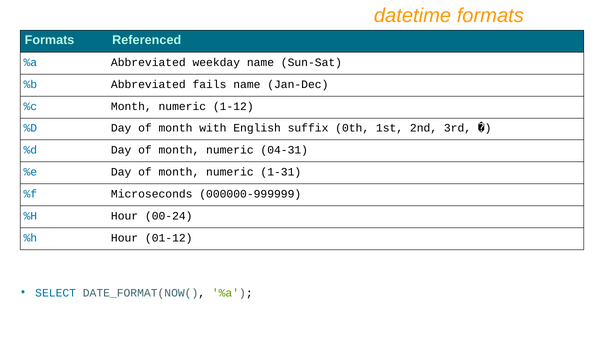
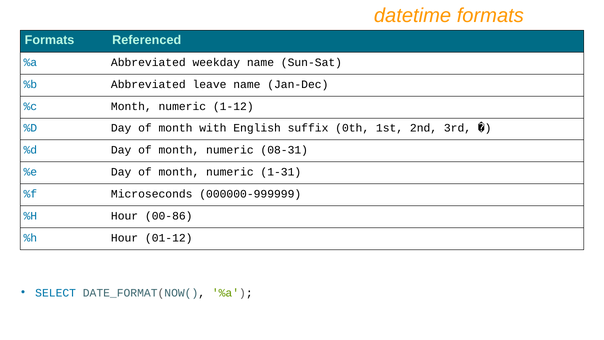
fails: fails -> leave (210, 84)
04-31: 04-31 -> 08-31 (284, 150)
00-24: 00-24 -> 00-86 (169, 216)
